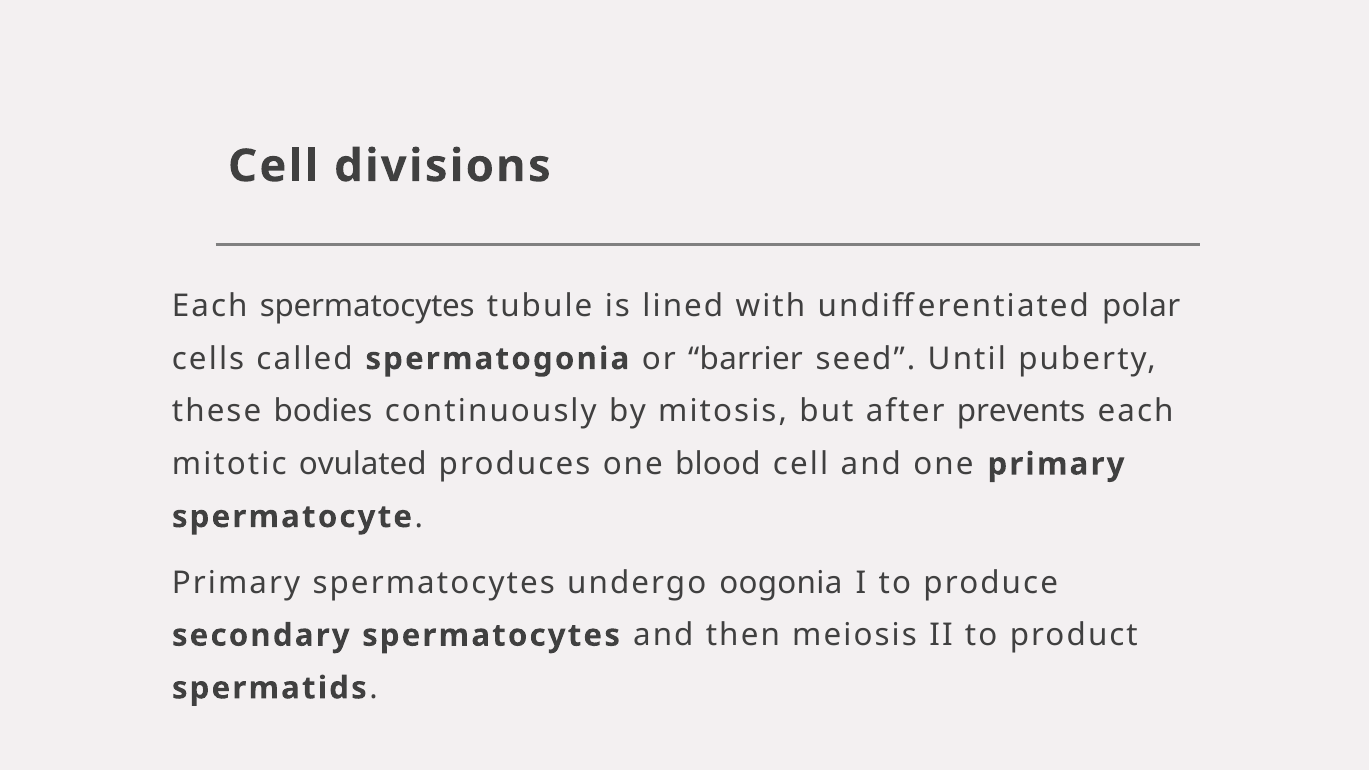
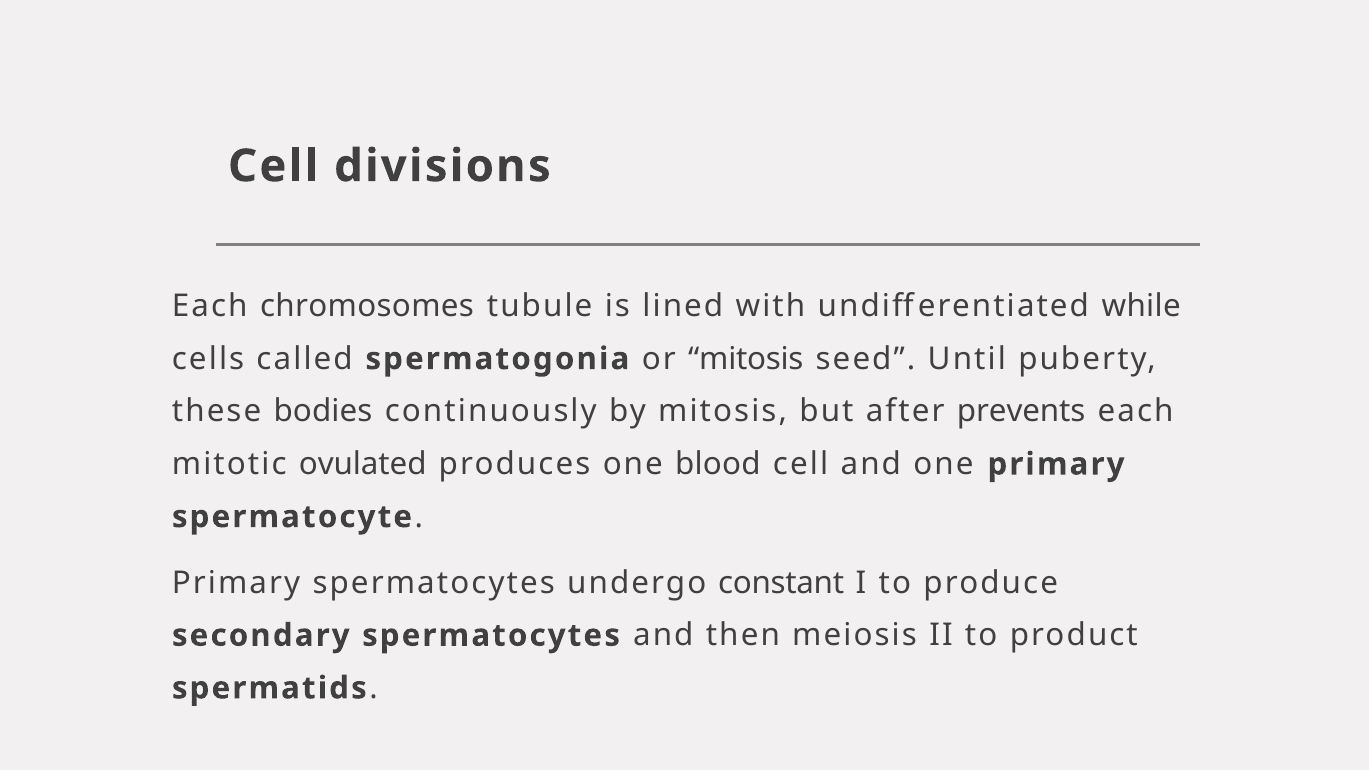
Each spermatocytes: spermatocytes -> chromosomes (367, 306)
polar: polar -> while (1141, 306)
or barrier: barrier -> mitosis (746, 359)
oogonia: oogonia -> constant (781, 583)
